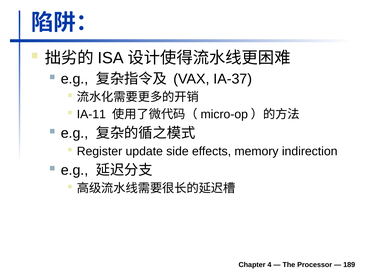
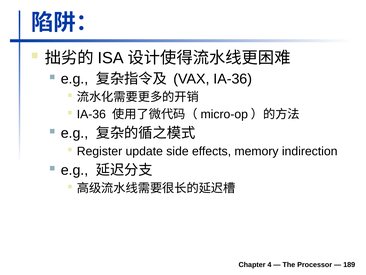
VAX IA-37: IA-37 -> IA-36 (233, 79)
IA-11: IA-11 -> IA-36 (91, 114)
